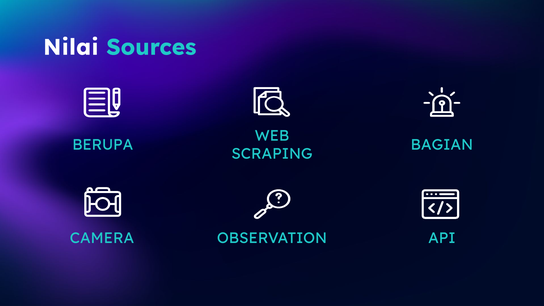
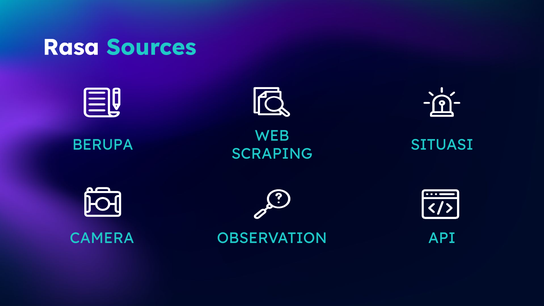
Nilai: Nilai -> Rasa (71, 47)
BAGIAN: BAGIAN -> SITUASI (442, 145)
